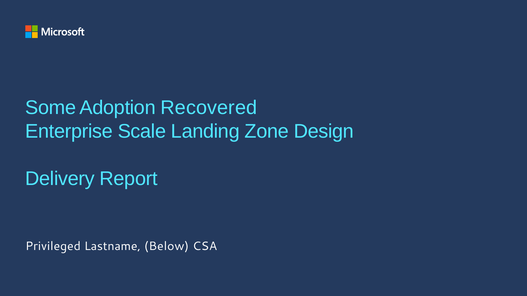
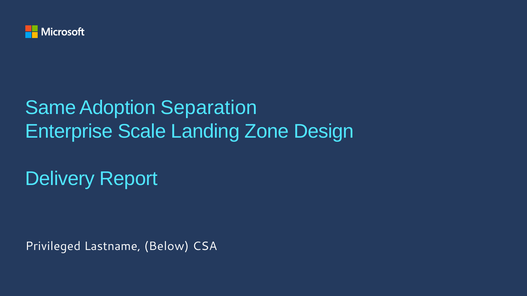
Some: Some -> Same (51, 108)
Recovered: Recovered -> Separation (209, 108)
